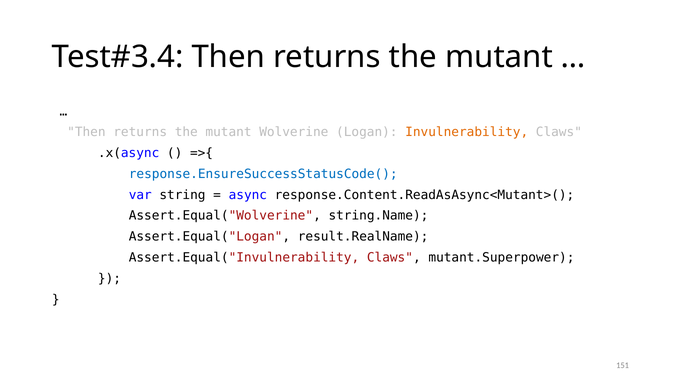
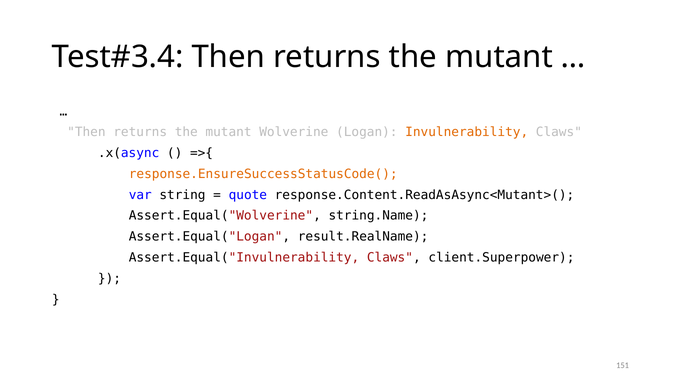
response.EnsureSuccessStatusCode( colour: blue -> orange (263, 174)
async: async -> quote (248, 195)
mutant.Superpower: mutant.Superpower -> client.Superpower (501, 258)
